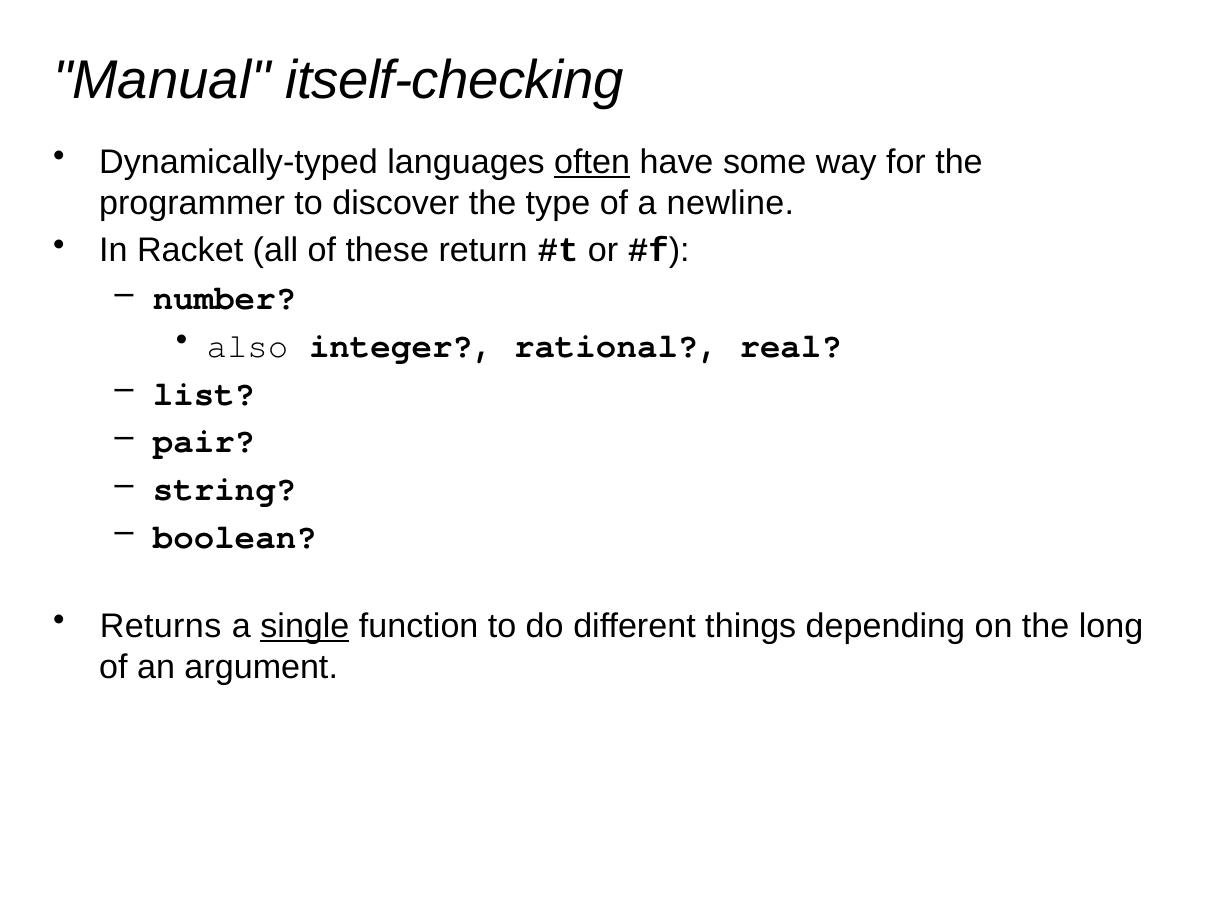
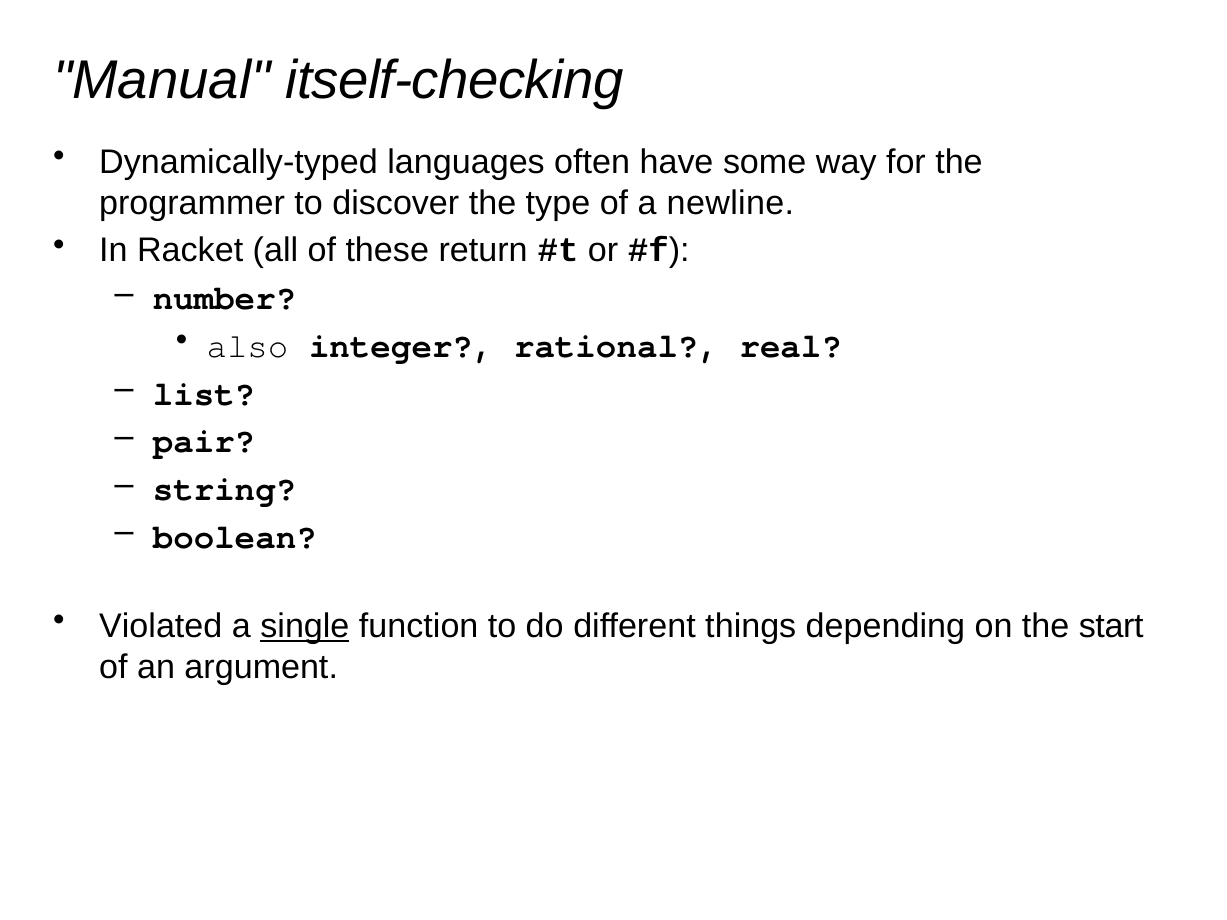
often underline: present -> none (592, 162)
Returns: Returns -> Violated (161, 626)
long: long -> start (1111, 626)
